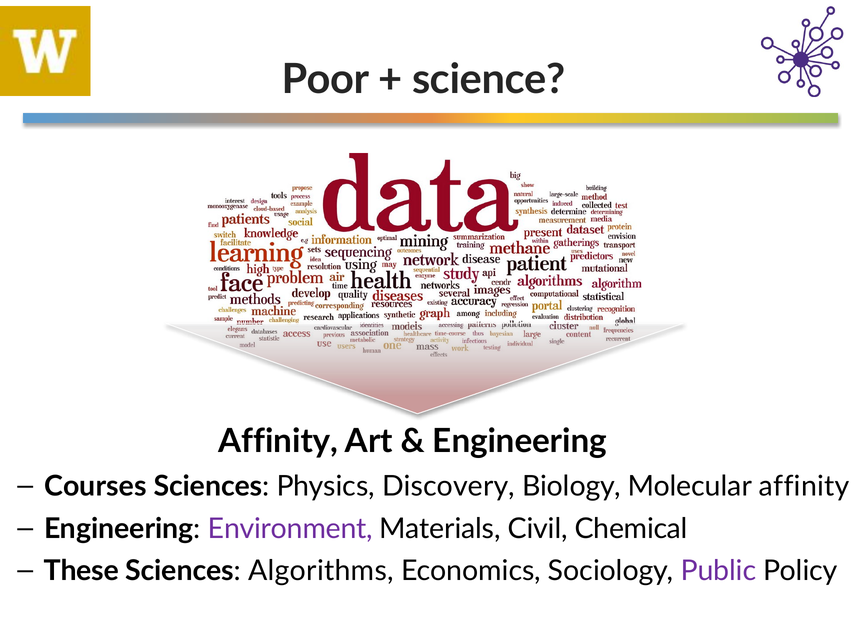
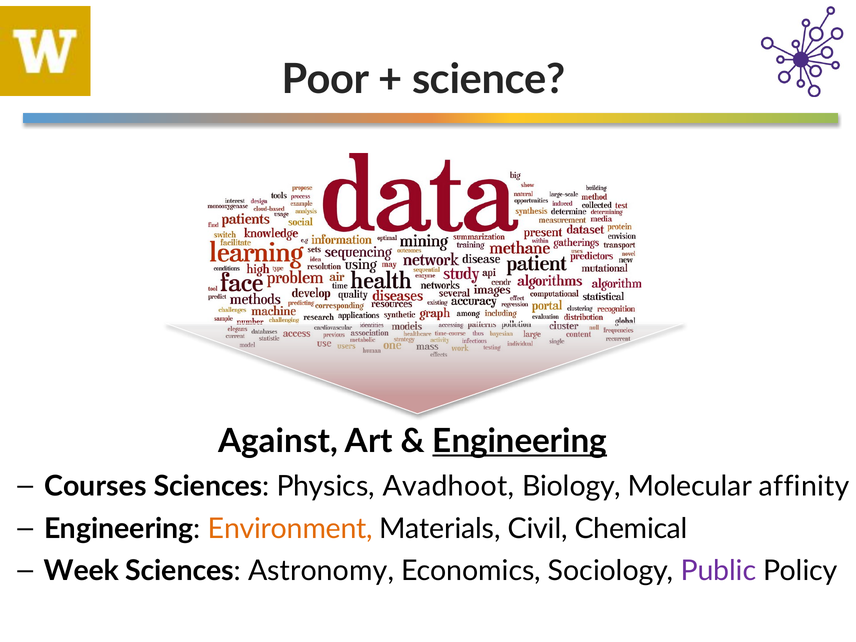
Affinity: Affinity -> Against (278, 441)
Engineering underline: none -> present (520, 441)
Discovery: Discovery -> Avadhoot (448, 486)
Environment colour: purple -> orange (290, 529)
These: These -> Week (81, 571)
Algorithms: Algorithms -> Astronomy (321, 571)
